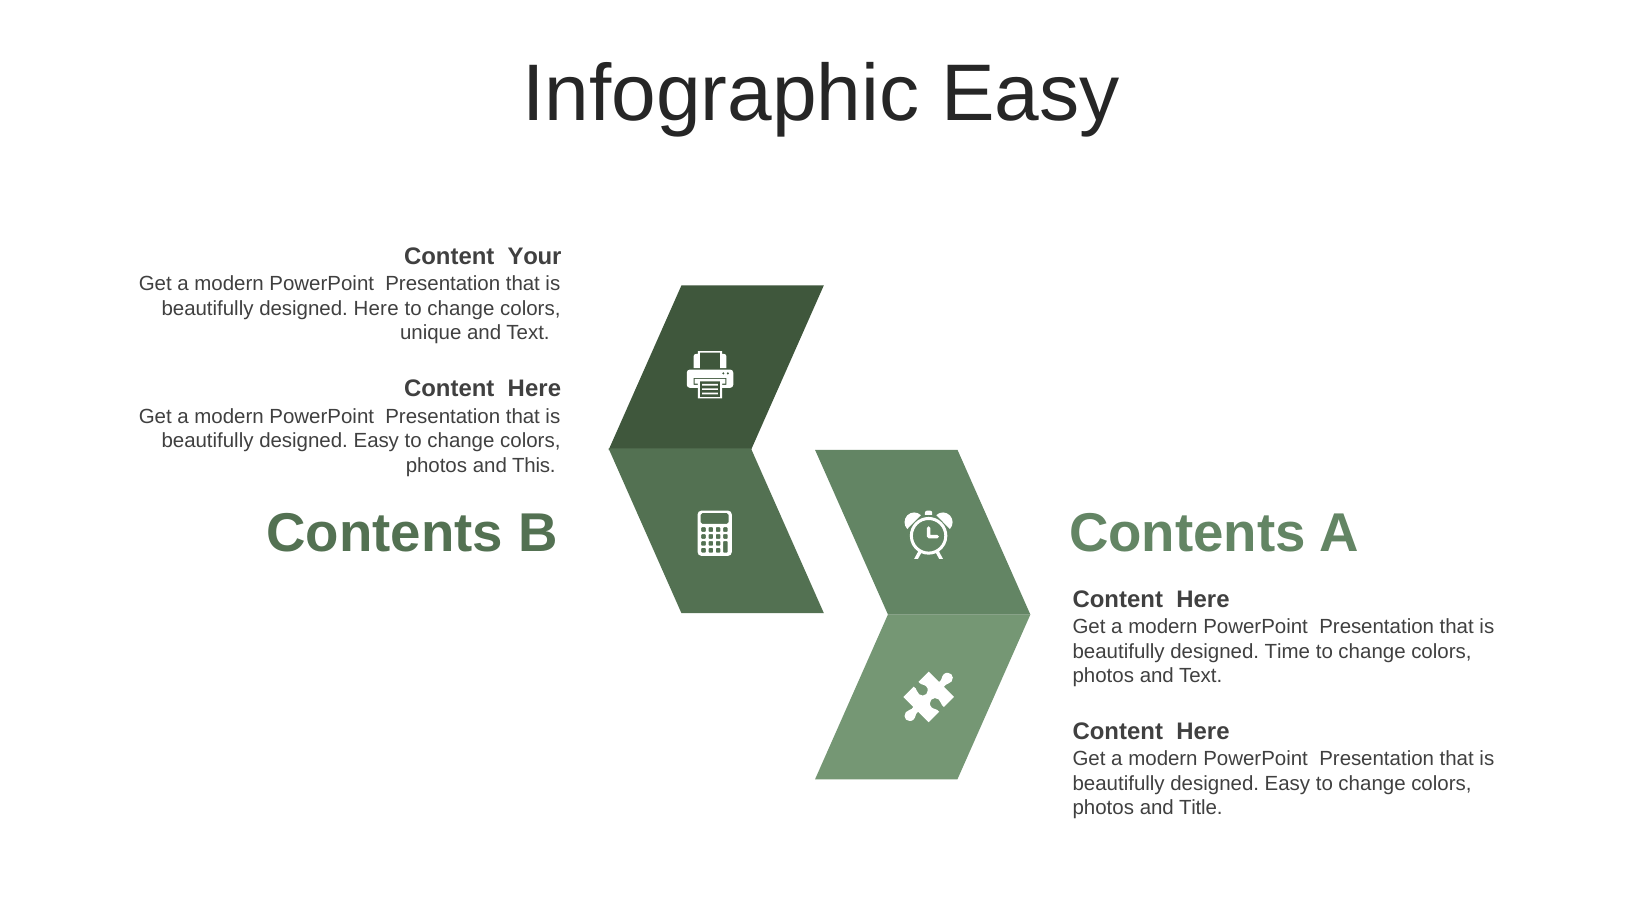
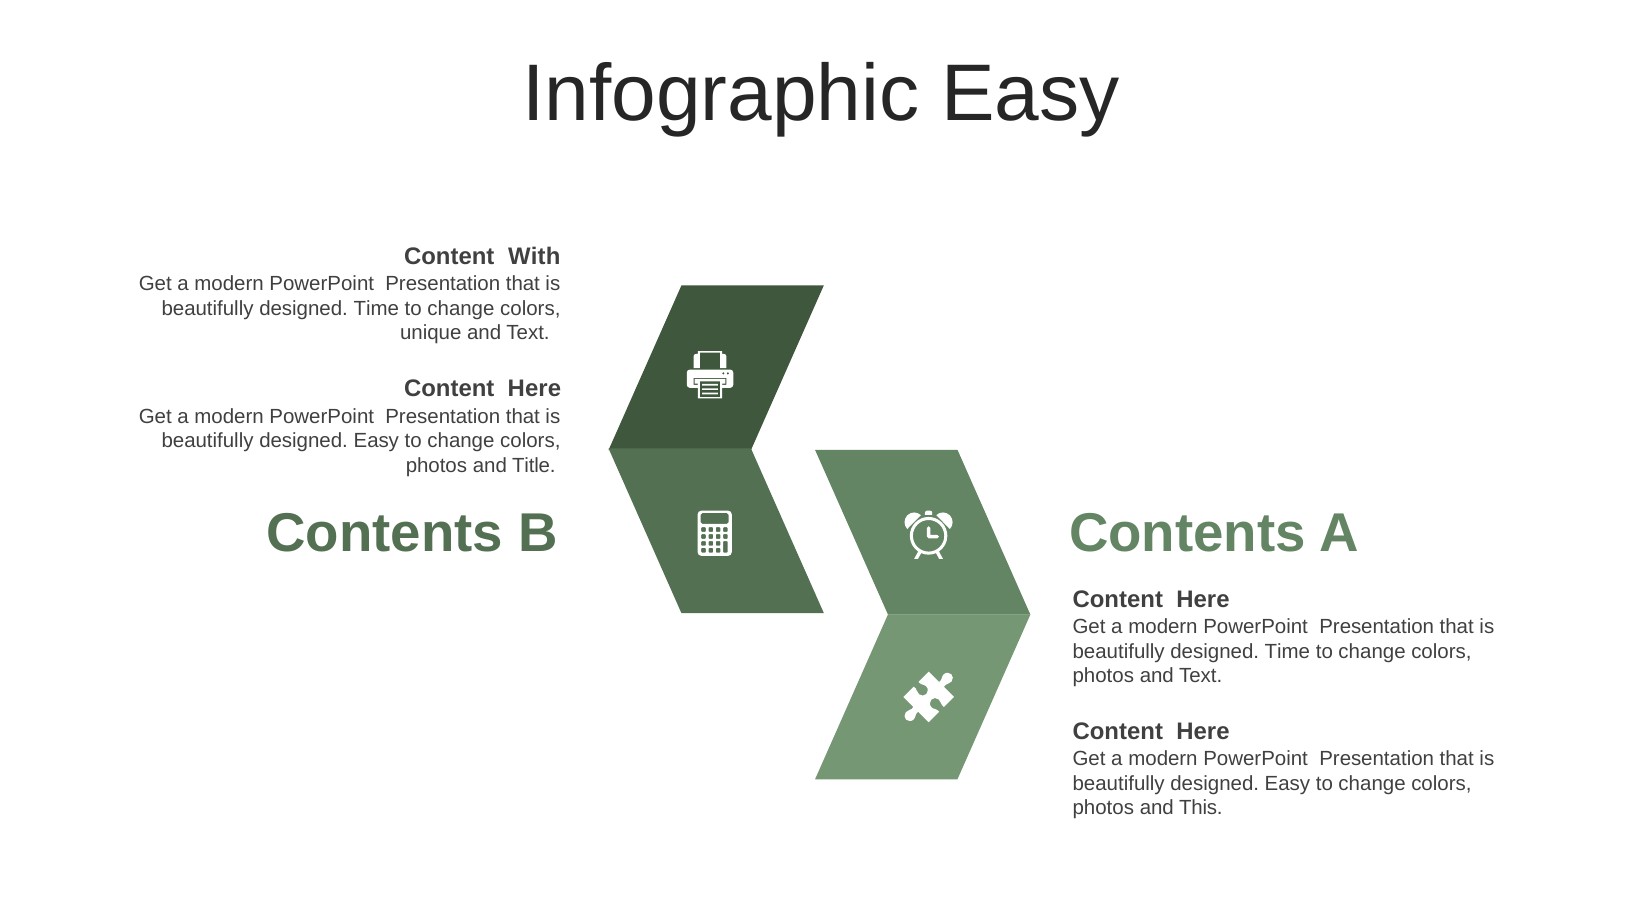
Your: Your -> With (534, 257)
Here: Here -> Time (376, 308)
This: This -> Title (534, 465)
Title: Title -> This (1201, 808)
